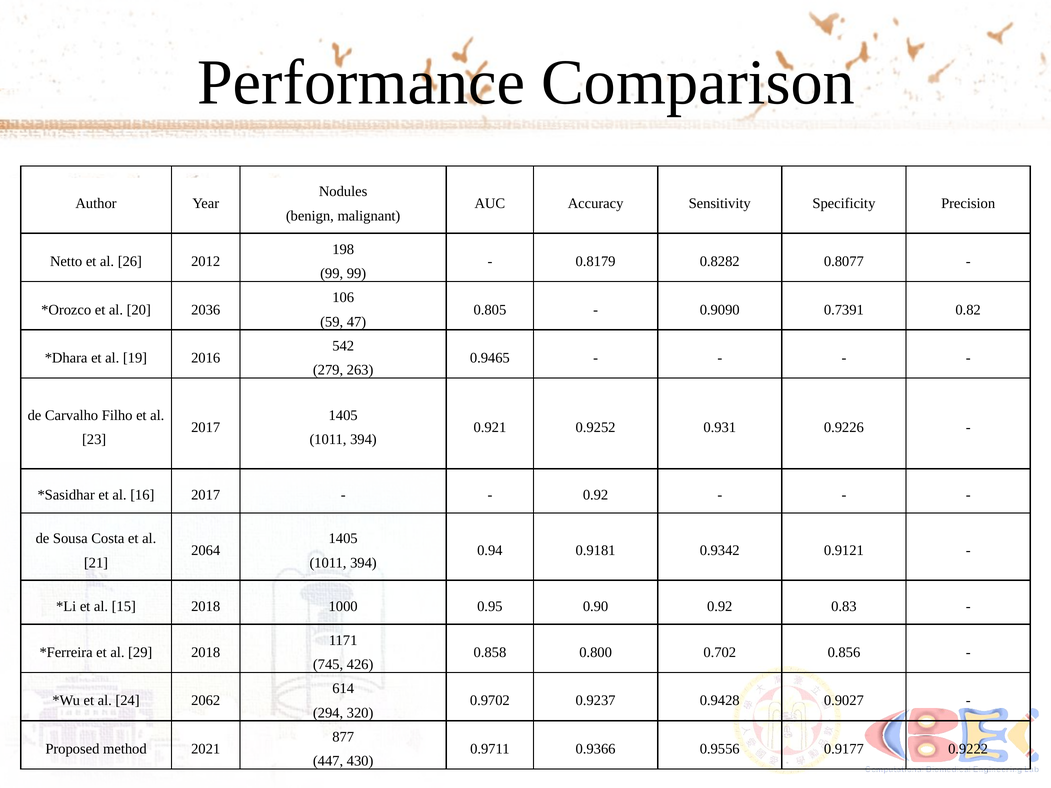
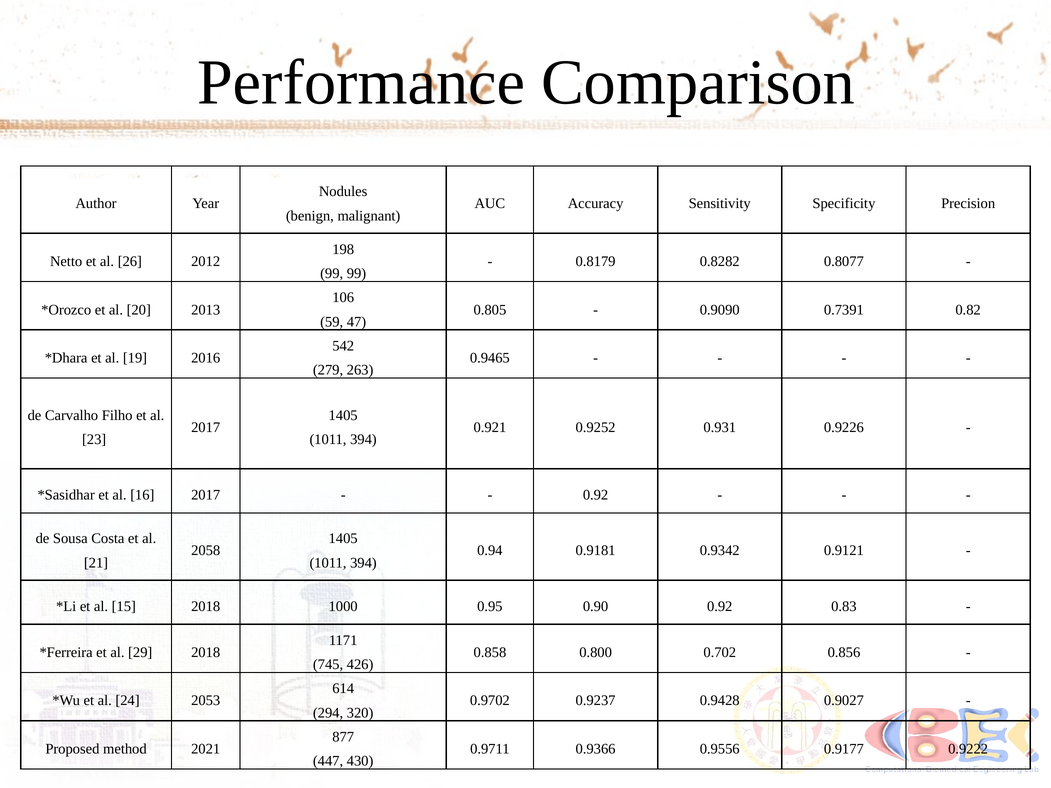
2036: 2036 -> 2013 (206, 310)
2064: 2064 -> 2058 (206, 551)
2062: 2062 -> 2053 (206, 701)
